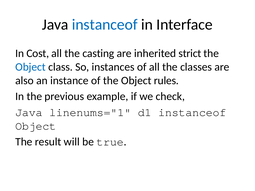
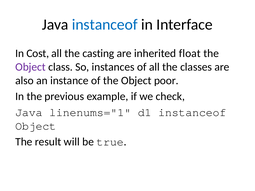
strict: strict -> float (190, 53)
Object colour: blue -> purple (30, 67)
rules: rules -> poor (166, 81)
